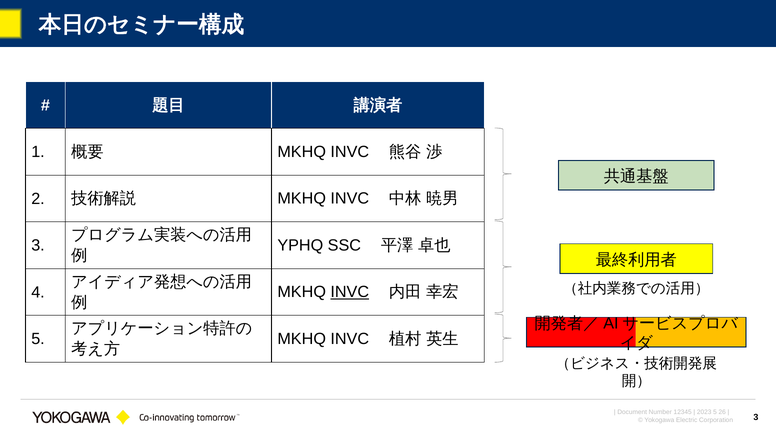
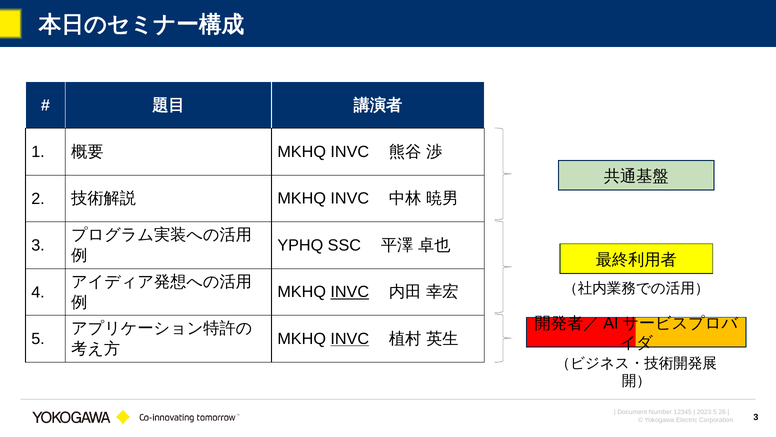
INVC underline: none -> present (350, 338)
